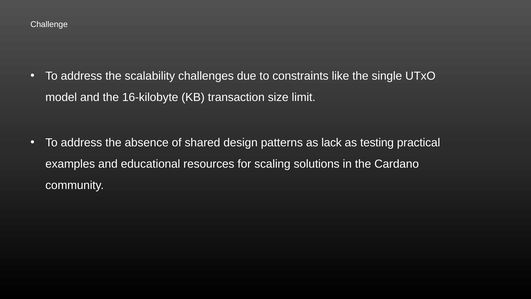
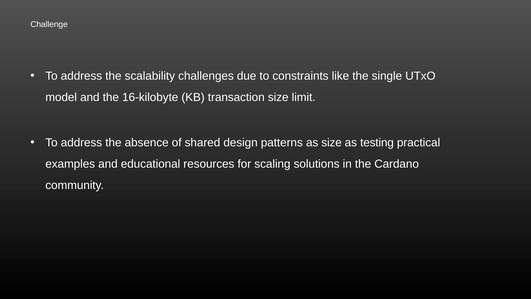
as lack: lack -> size (332, 142)
